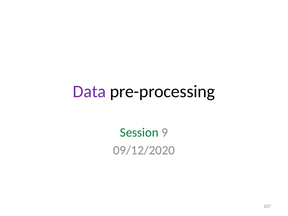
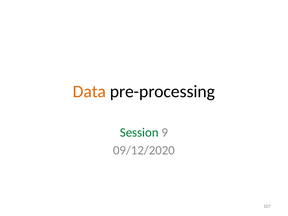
Data colour: purple -> orange (89, 91)
